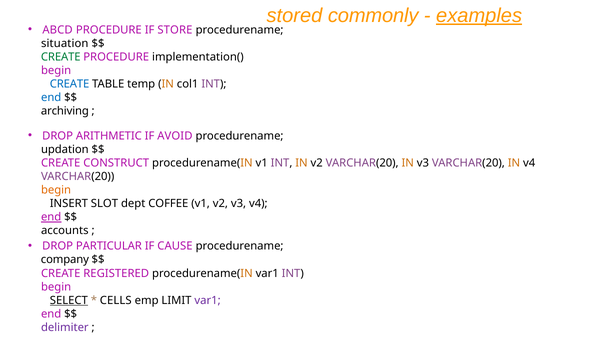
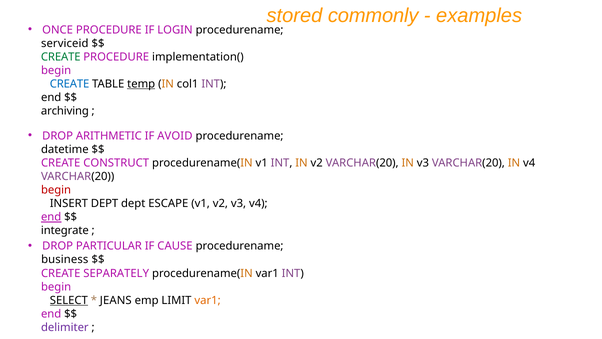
examples underline: present -> none (479, 16)
ABCD: ABCD -> ONCE (58, 30)
STORE: STORE -> LOGIN (175, 30)
situation: situation -> serviceid (65, 43)
temp underline: none -> present (141, 84)
end colour: blue -> black (51, 97)
updation: updation -> datetime (65, 149)
begin colour: orange -> red (56, 190)
INSERT SLOT: SLOT -> DEPT (105, 203)
COFFEE: COFFEE -> ESCAPE (168, 203)
accounts: accounts -> integrate (65, 230)
company: company -> business (65, 259)
REGISTERED: REGISTERED -> SEPARATELY (116, 273)
CELLS: CELLS -> JEANS (116, 300)
var1 colour: purple -> orange (208, 300)
